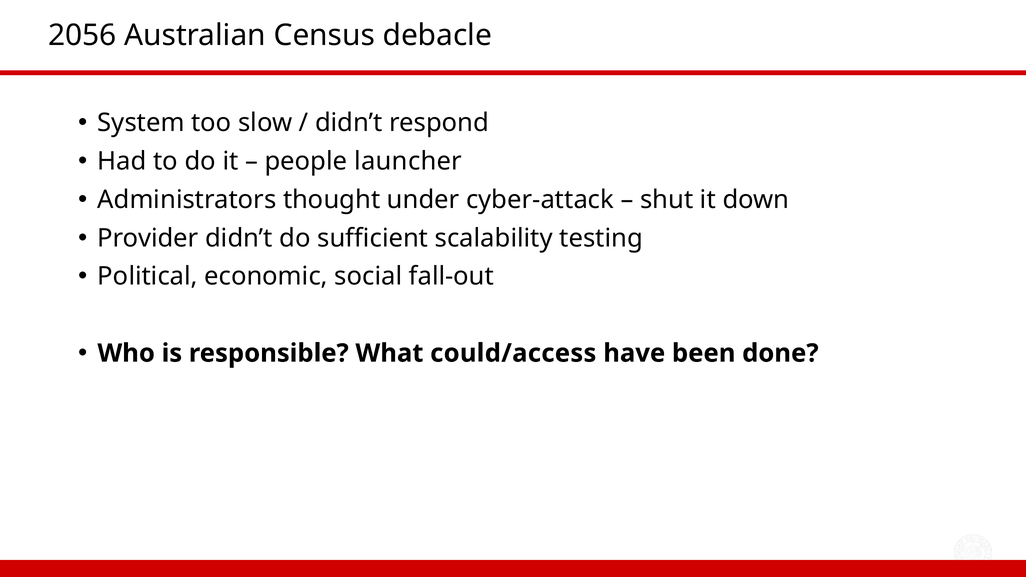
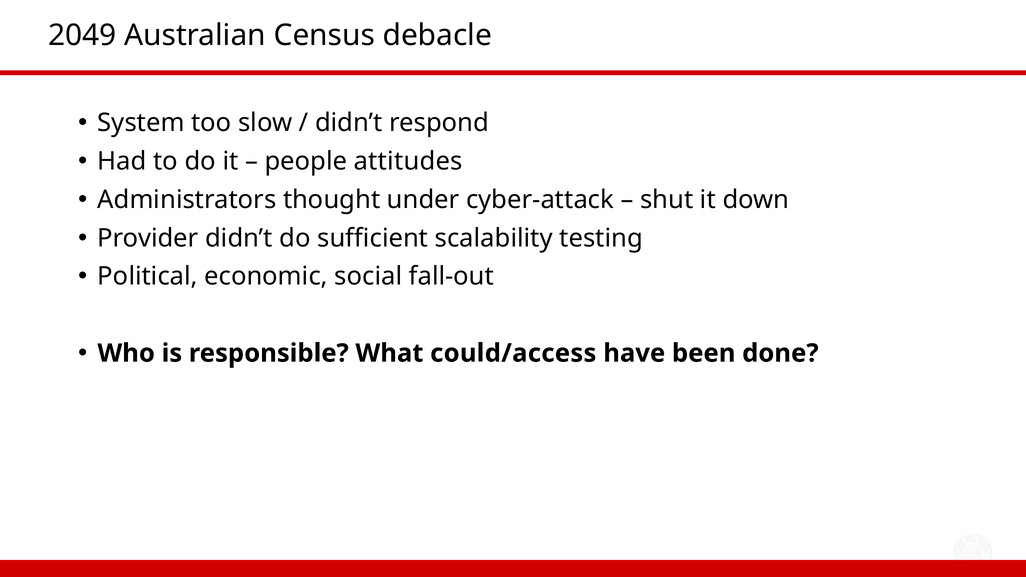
2056: 2056 -> 2049 (82, 35)
launcher: launcher -> attitudes (408, 161)
